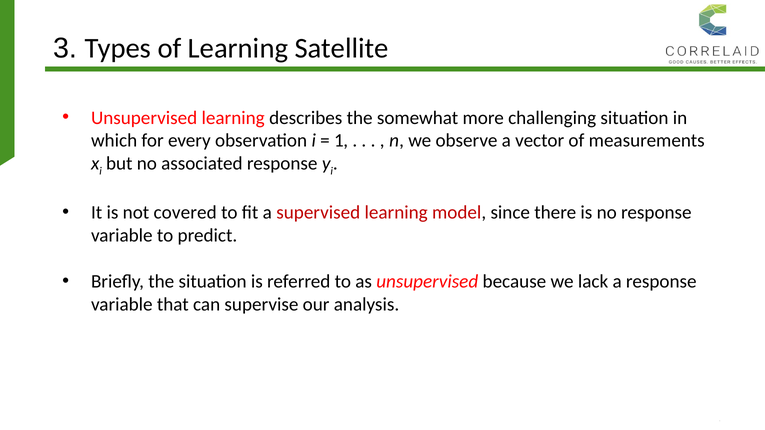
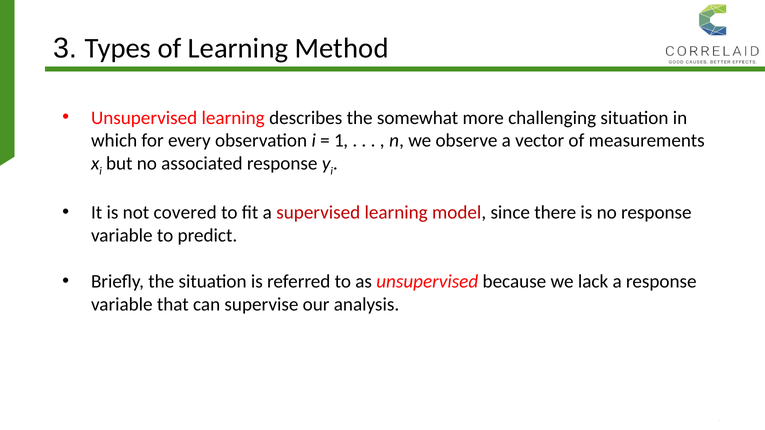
Satellite: Satellite -> Method (342, 48)
